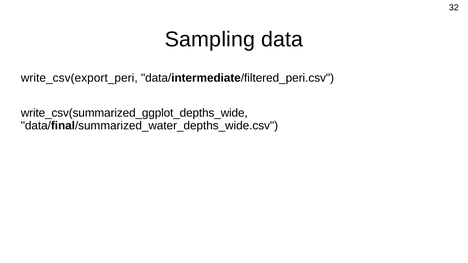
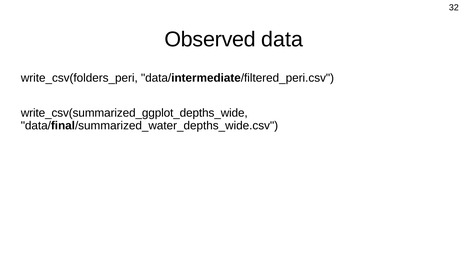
Sampling: Sampling -> Observed (210, 39)
write_csv(export_peri: write_csv(export_peri -> write_csv(folders_peri (79, 78)
